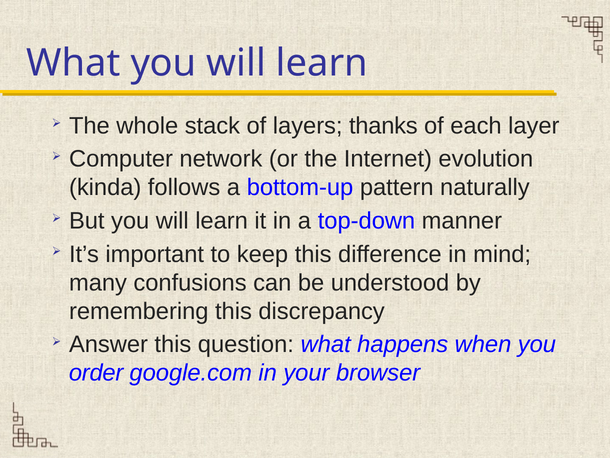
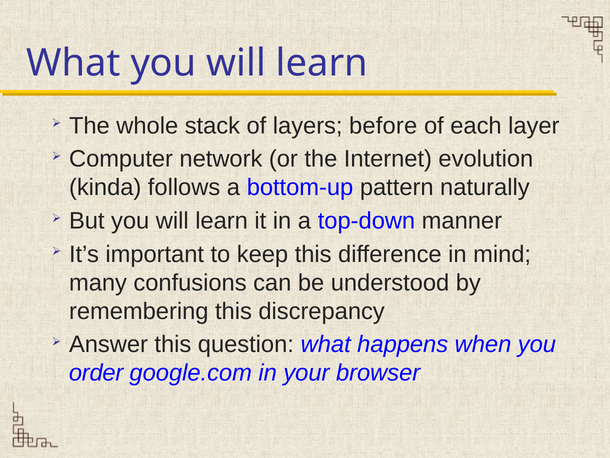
thanks: thanks -> before (383, 126)
